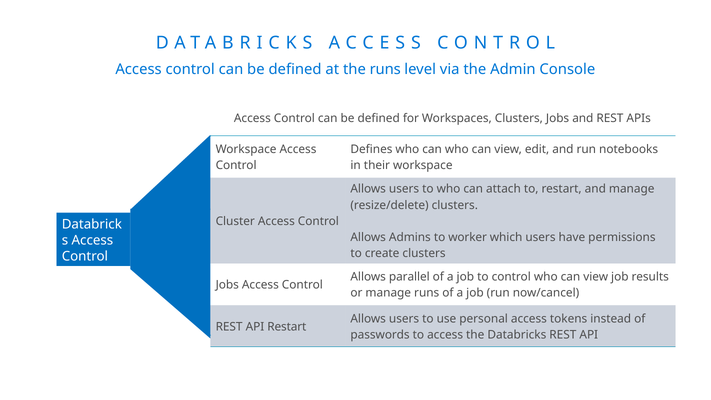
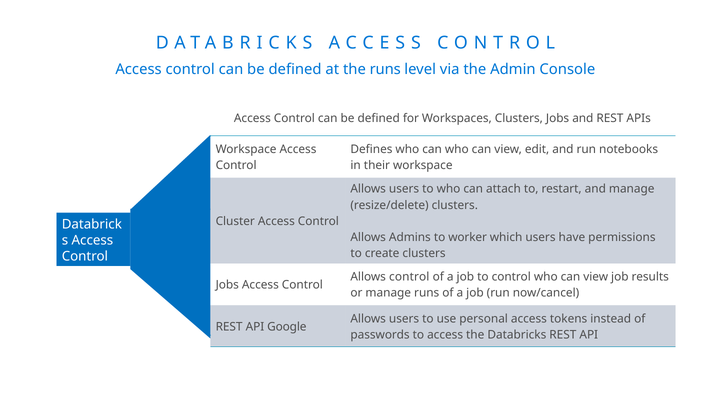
Allows parallel: parallel -> control (409, 277)
API Restart: Restart -> Google (287, 327)
